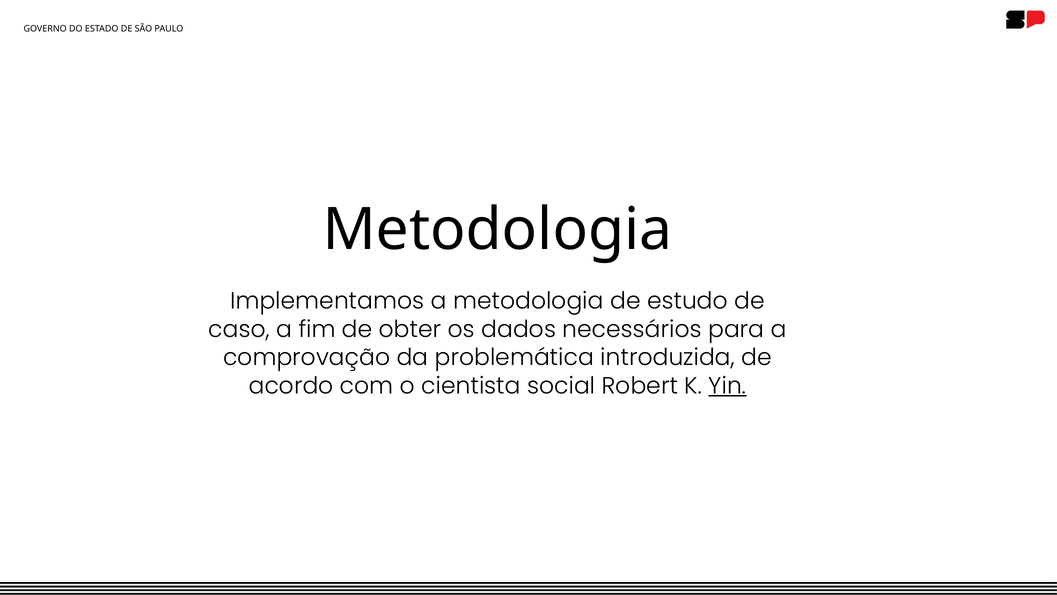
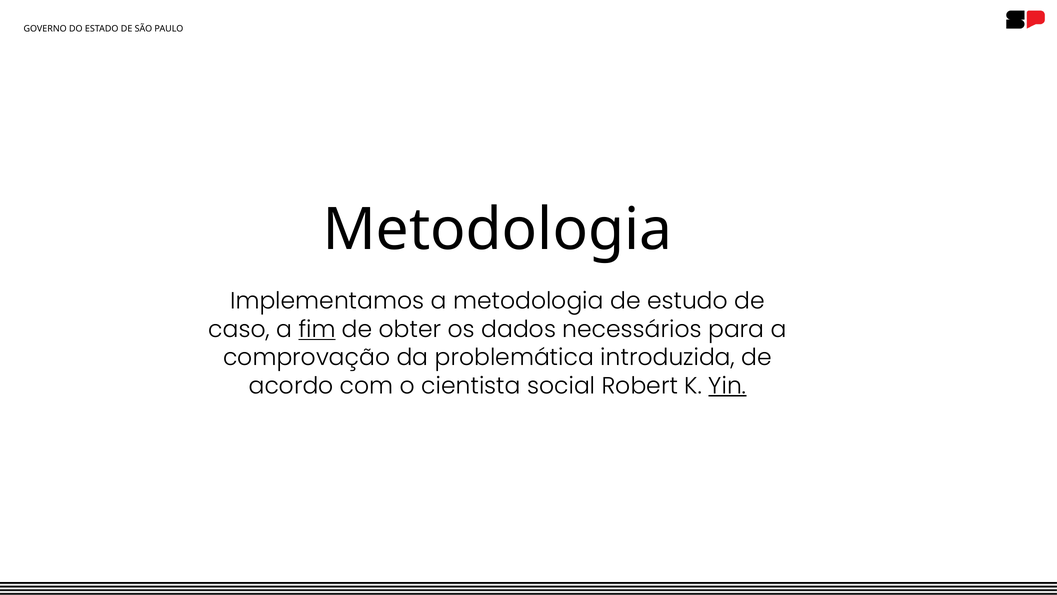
fim underline: none -> present (317, 329)
